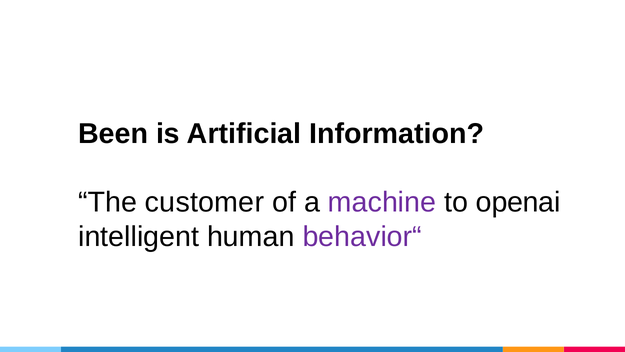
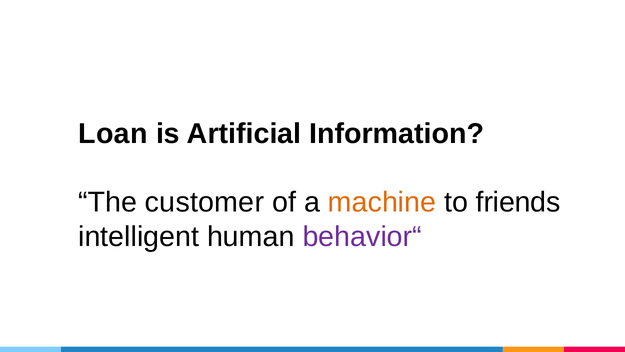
Been: Been -> Loan (113, 133)
machine colour: purple -> orange (382, 202)
openai: openai -> friends (518, 202)
